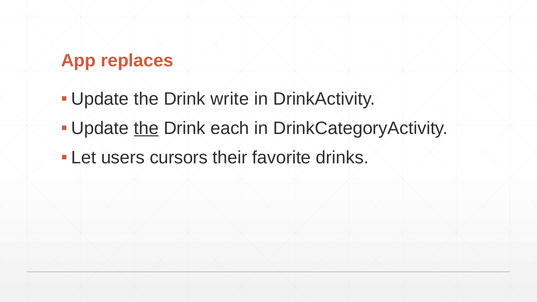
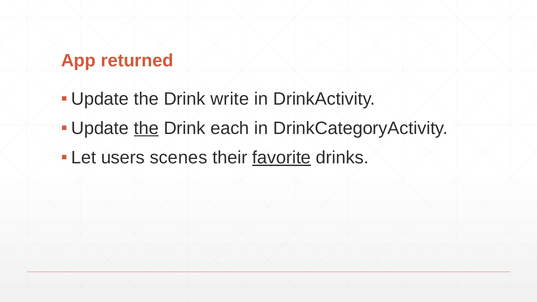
replaces: replaces -> returned (137, 61)
cursors: cursors -> scenes (179, 158)
favorite underline: none -> present (282, 158)
